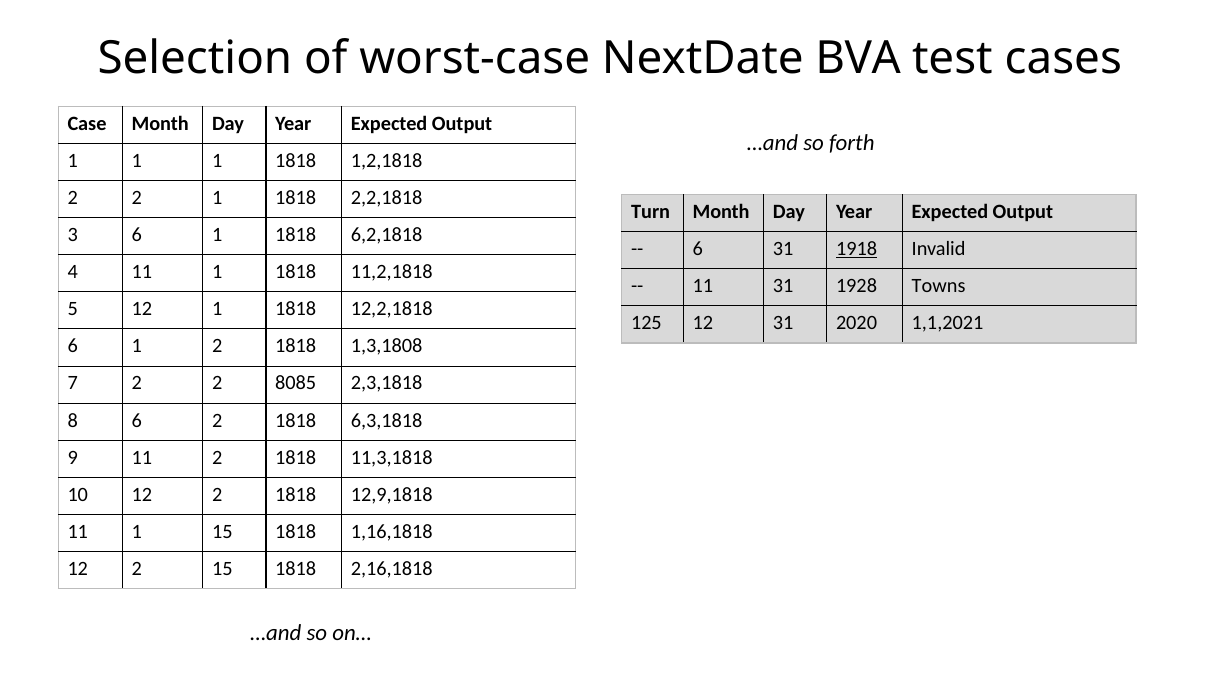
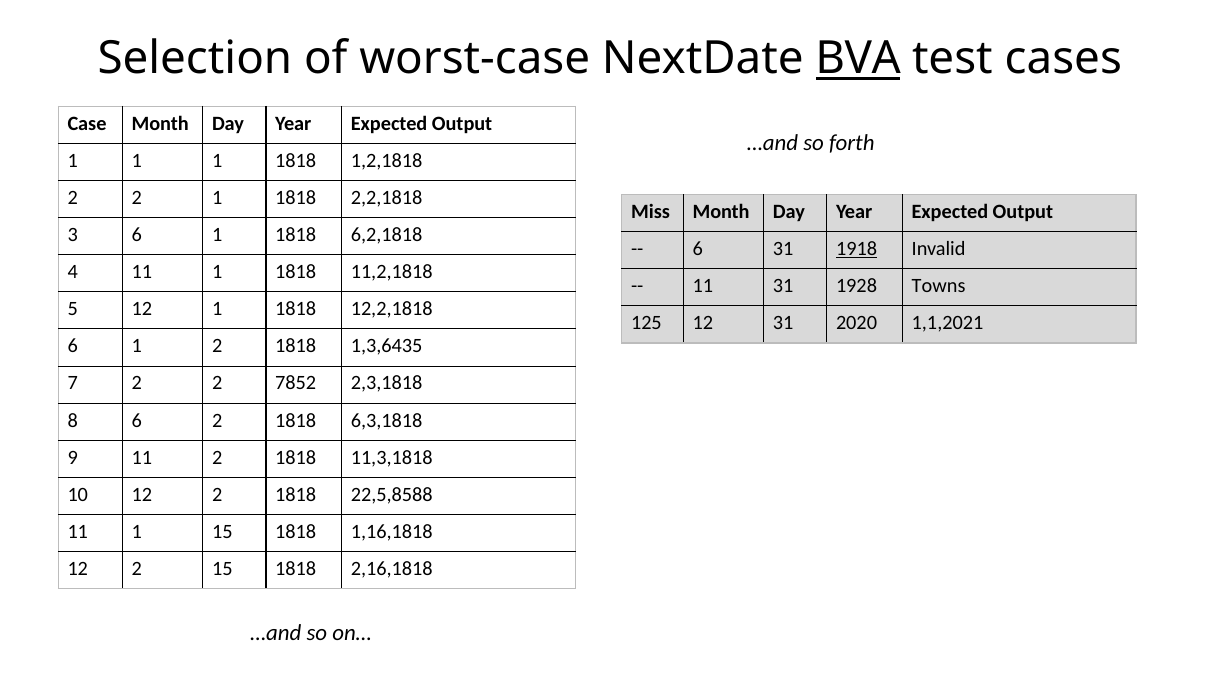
BVA underline: none -> present (858, 59)
Turn: Turn -> Miss (651, 212)
1,3,1808: 1,3,1808 -> 1,3,6435 (387, 346)
8085: 8085 -> 7852 (296, 383)
12,9,1818: 12,9,1818 -> 22,5,8588 (392, 495)
